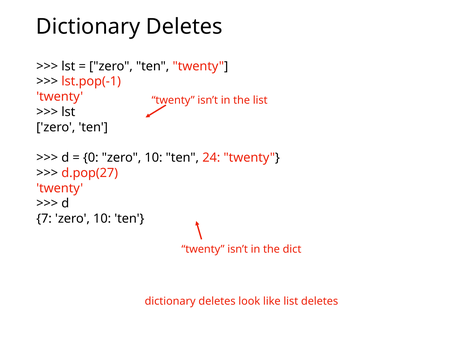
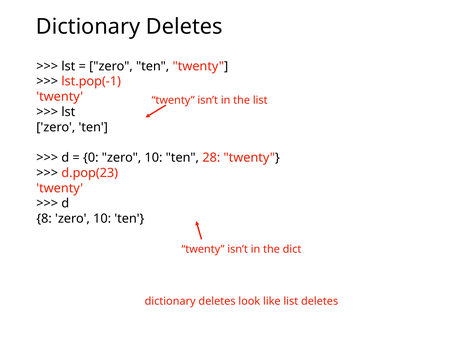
24: 24 -> 28 (211, 158)
d.pop(27: d.pop(27 -> d.pop(23 (90, 173)
7: 7 -> 8 (44, 218)
